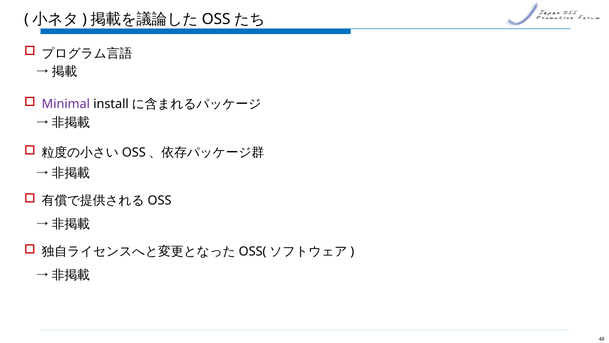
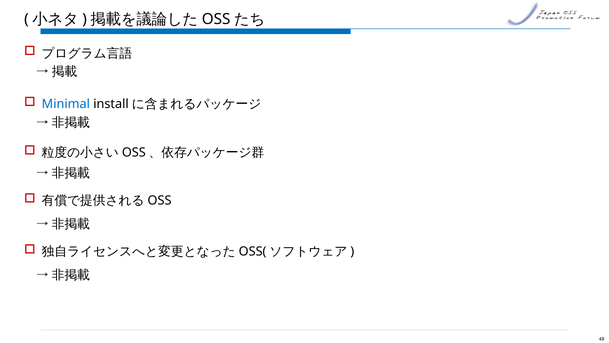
Minimal colour: purple -> blue (66, 104)
